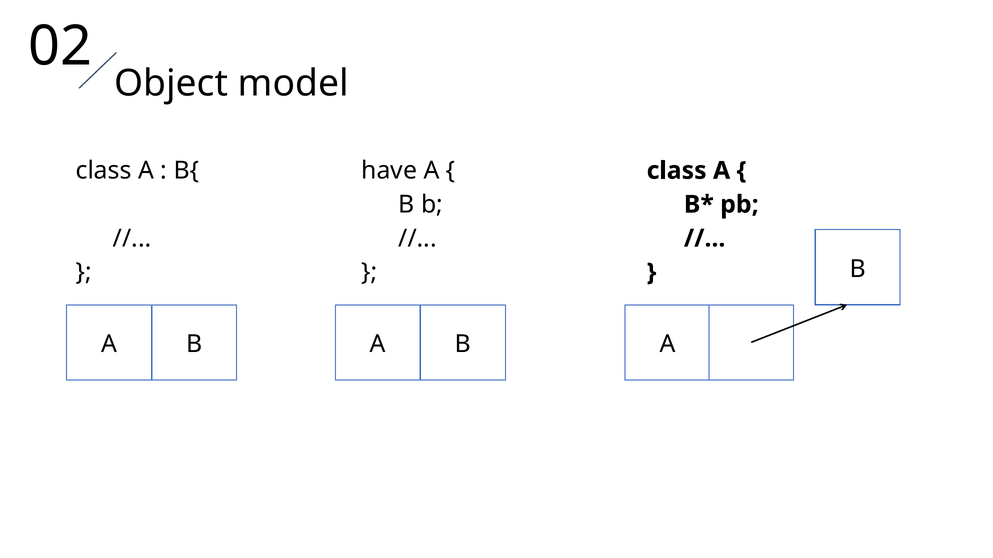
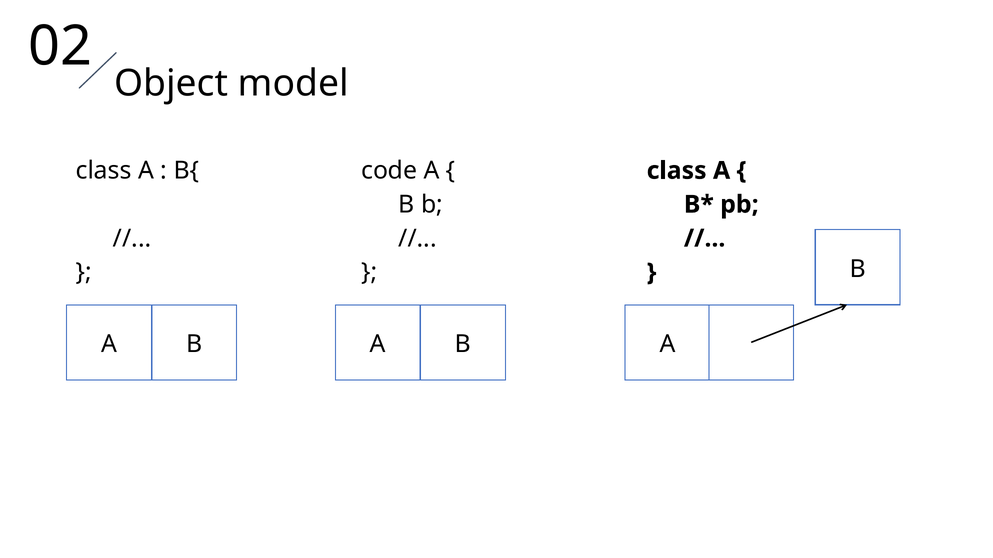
have: have -> code (389, 171)
